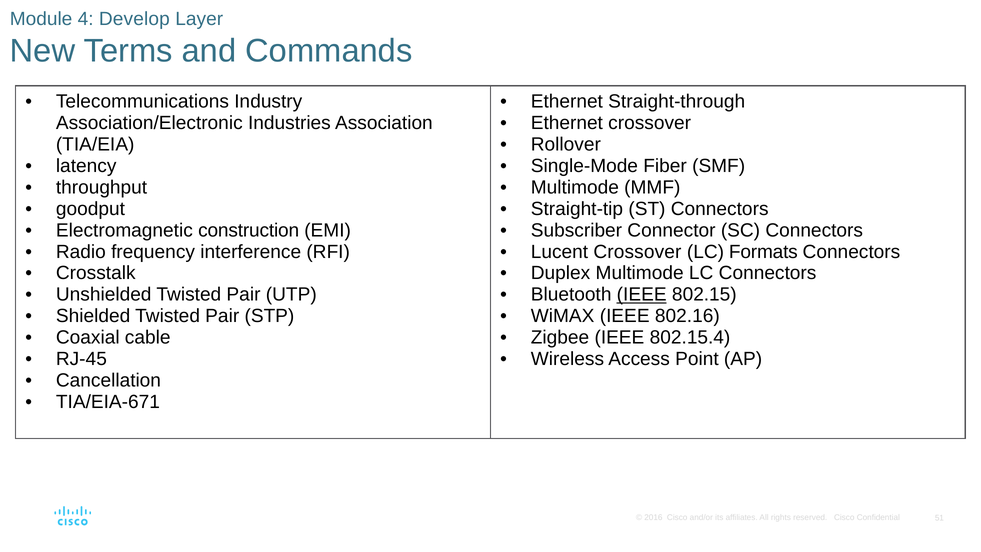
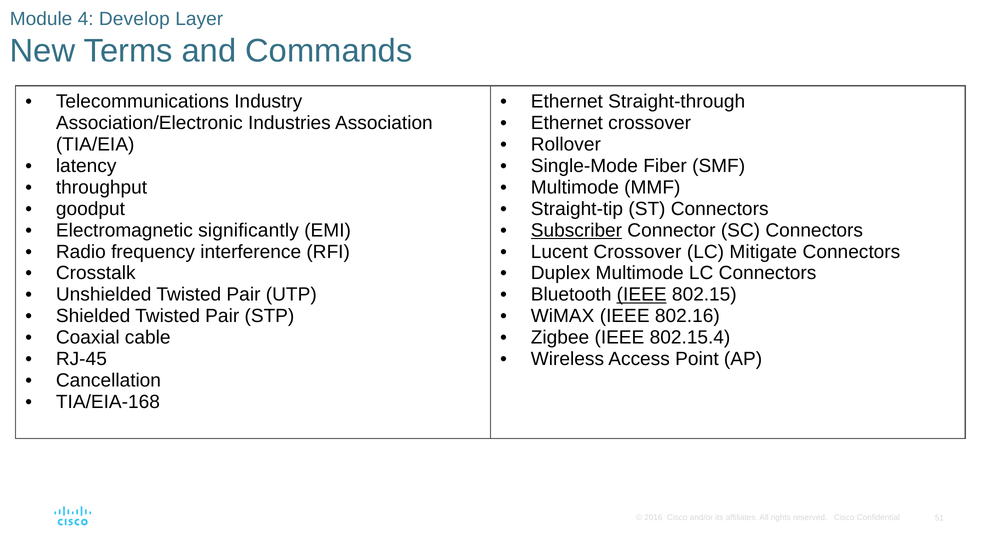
construction: construction -> significantly (248, 230)
Subscriber underline: none -> present (576, 230)
Formats: Formats -> Mitigate (763, 252)
TIA/EIA-671: TIA/EIA-671 -> TIA/EIA-168 (108, 402)
